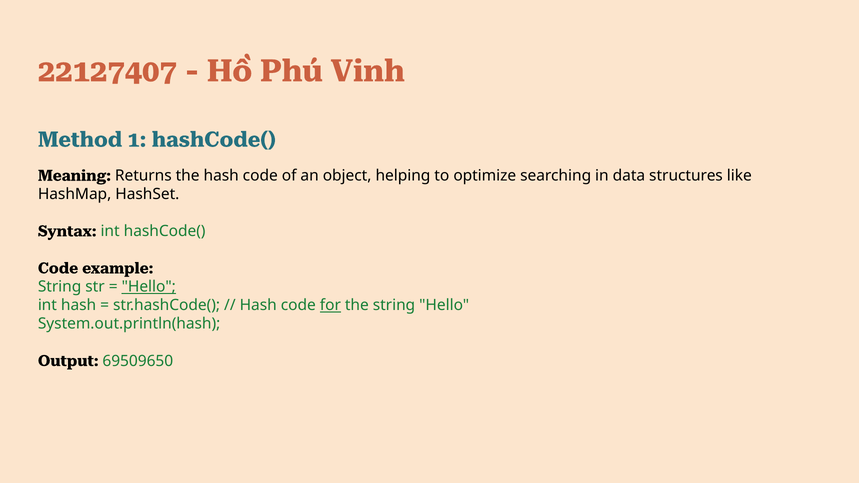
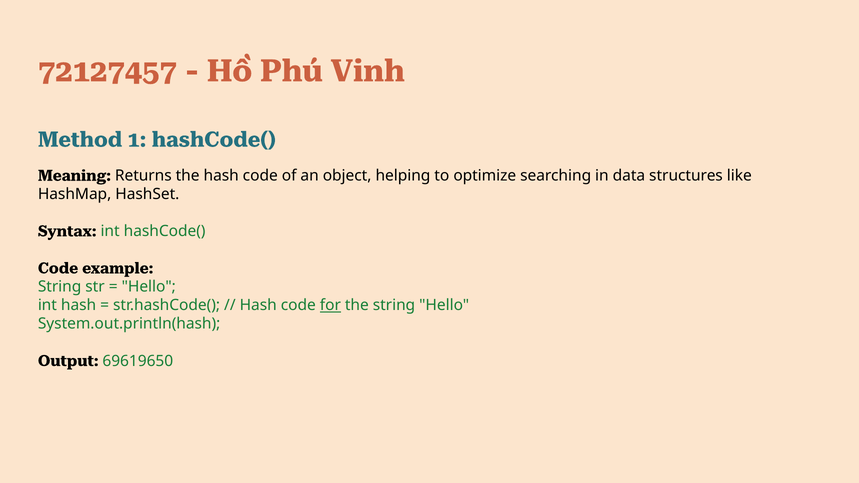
22127407: 22127407 -> 72127457 (107, 71)
Hello underline: present -> none (149, 287)
69509650: 69509650 -> 69619650 (138, 361)
